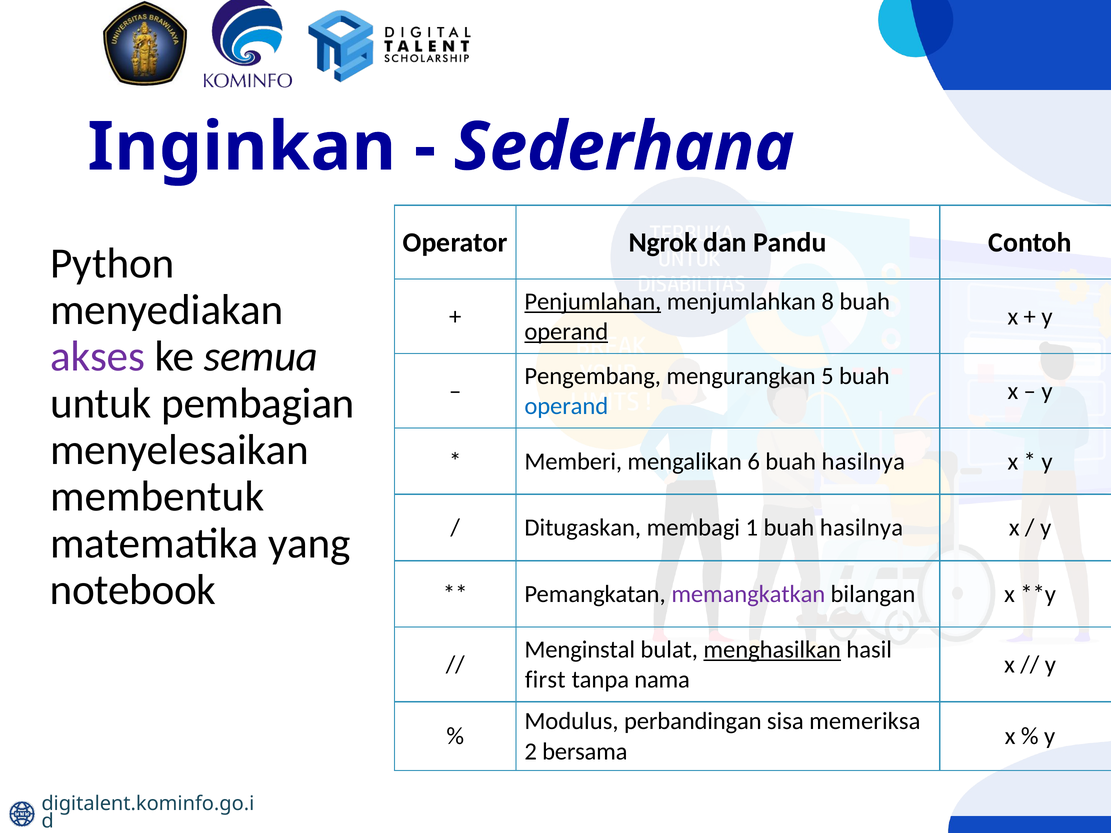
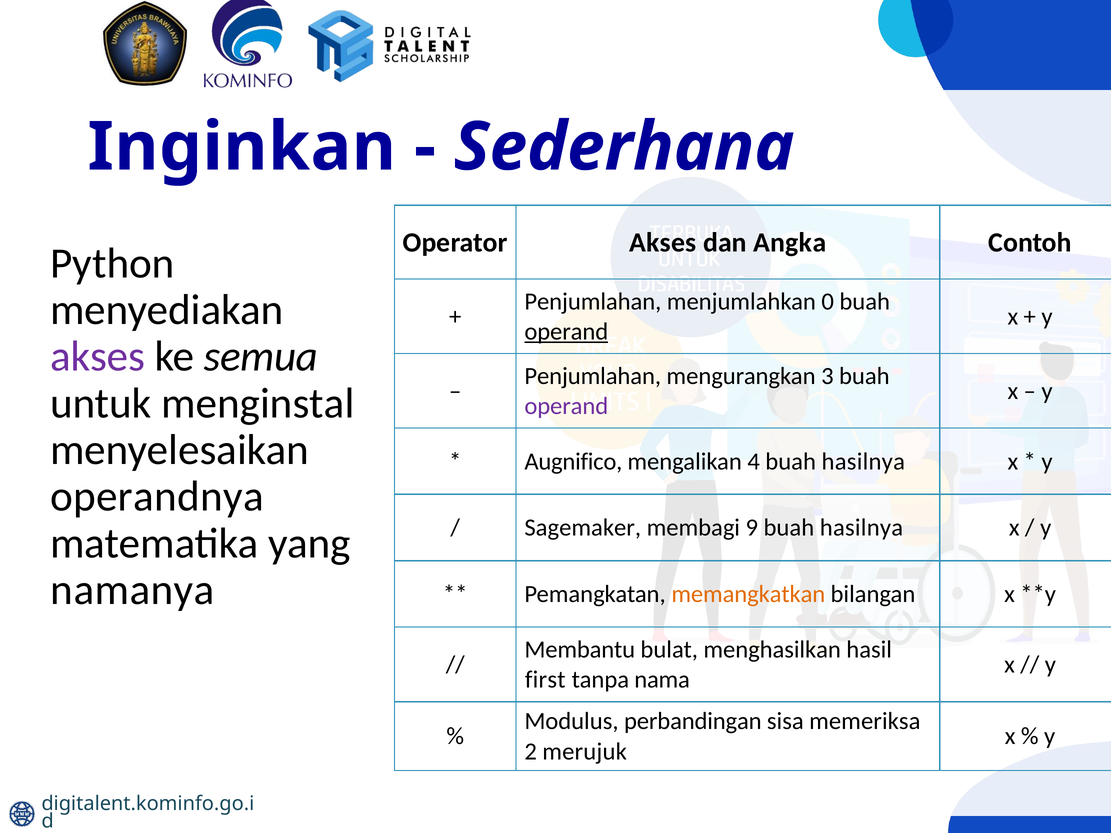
Operator Ngrok: Ngrok -> Akses (663, 243)
Pandu: Pandu -> Angka (790, 243)
Penjumlahan underline: present -> none (593, 301)
8: 8 -> 0 (828, 301)
Pengembang: Pengembang -> Penjumlahan (593, 376)
5: 5 -> 3 (827, 376)
pembagian: pembagian -> menginstal (258, 403)
operand colour: blue -> purple (566, 406)
Memberi: Memberi -> Augnifico (573, 462)
6: 6 -> 4 (754, 462)
membentuk: membentuk -> operandnya (157, 497)
Ditugaskan: Ditugaskan -> Sagemaker (583, 528)
1: 1 -> 9 (752, 528)
notebook: notebook -> namanya (132, 590)
memangkatkan colour: purple -> orange (748, 594)
Menginstal: Menginstal -> Membantu (580, 650)
menghasilkan underline: present -> none (772, 650)
bersama: bersama -> merujuk (585, 752)
